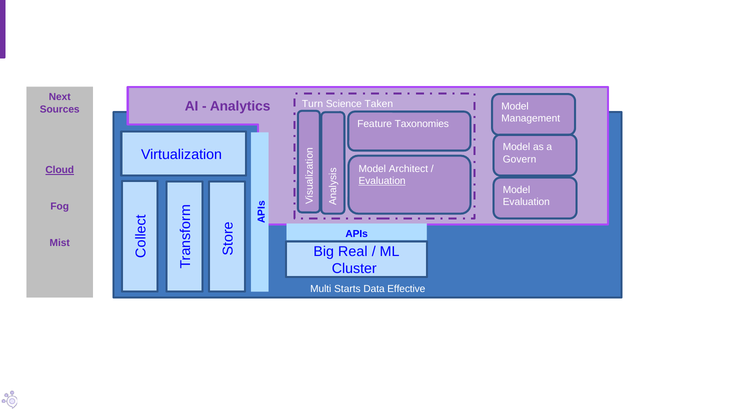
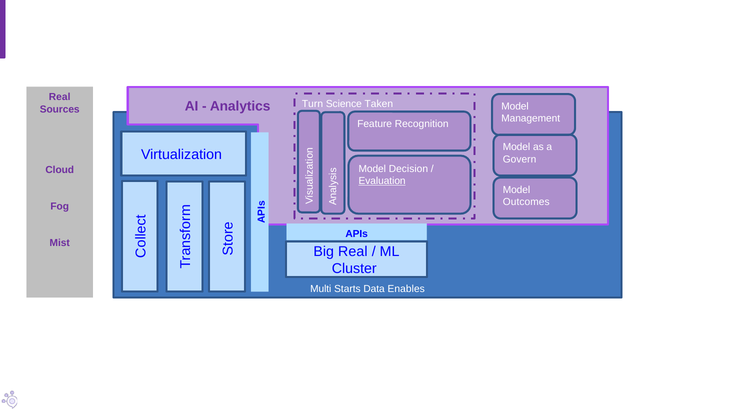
Next: Next -> Real (60, 97)
Taxonomies: Taxonomies -> Recognition (422, 124)
Architect: Architect -> Decision (408, 169)
Cloud underline: present -> none (60, 170)
Evaluation: Evaluation -> Outcomes (526, 202)
Effective: Effective -> Enables (406, 289)
